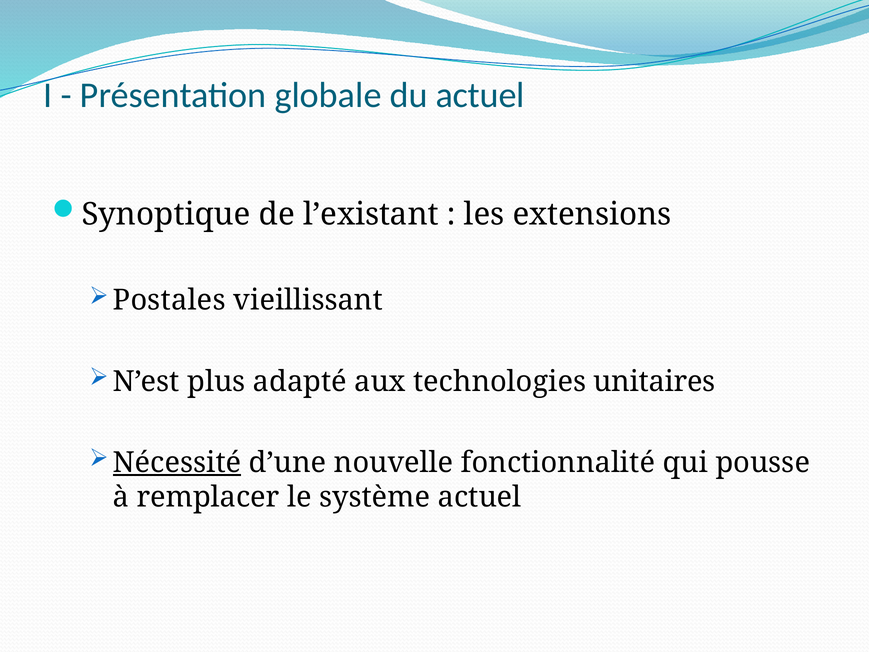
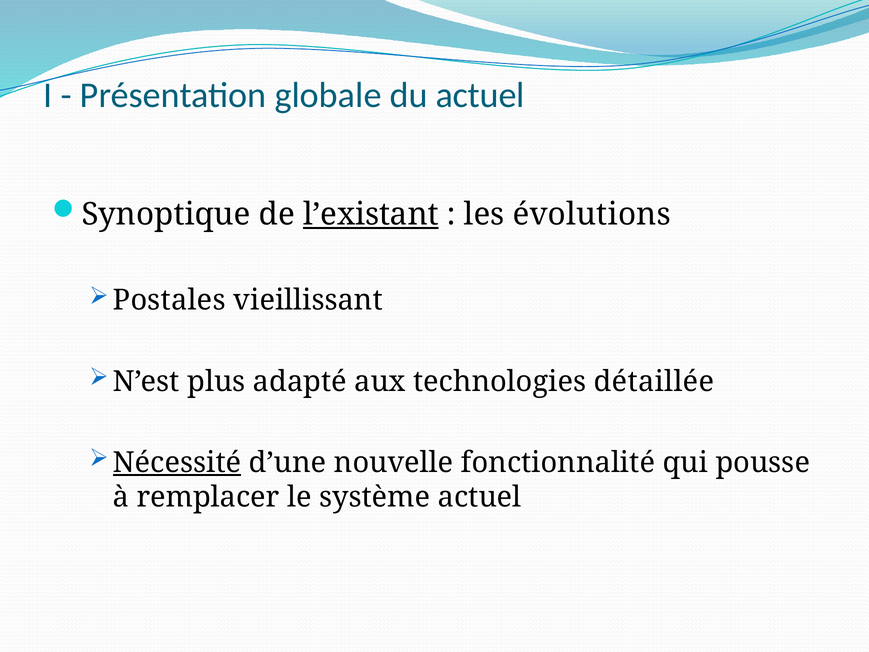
l’existant underline: none -> present (371, 214)
extensions: extensions -> évolutions (592, 214)
unitaires: unitaires -> détaillée (654, 381)
